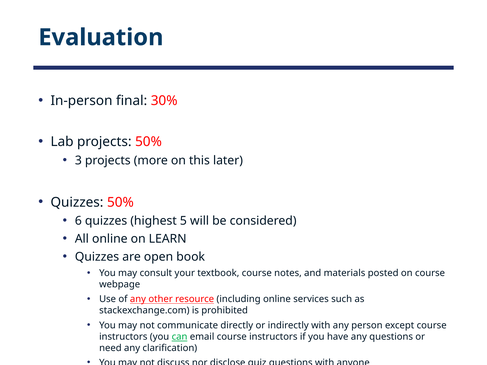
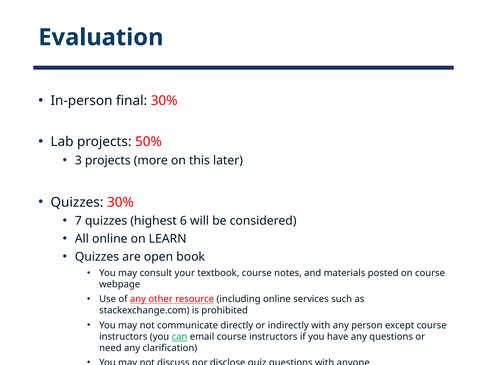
Quizzes 50%: 50% -> 30% (120, 202)
6: 6 -> 7 (78, 221)
5: 5 -> 6 (183, 221)
